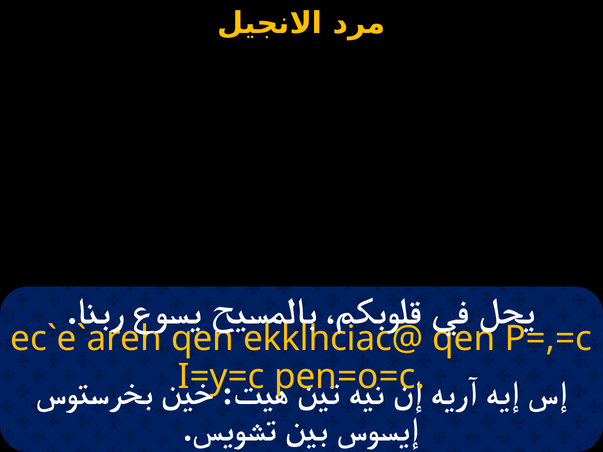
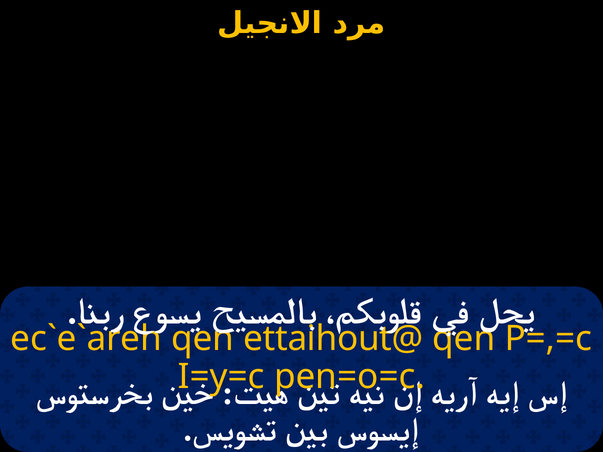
ekklhciac@: ekklhciac@ -> ettaihout@ (333, 339)
